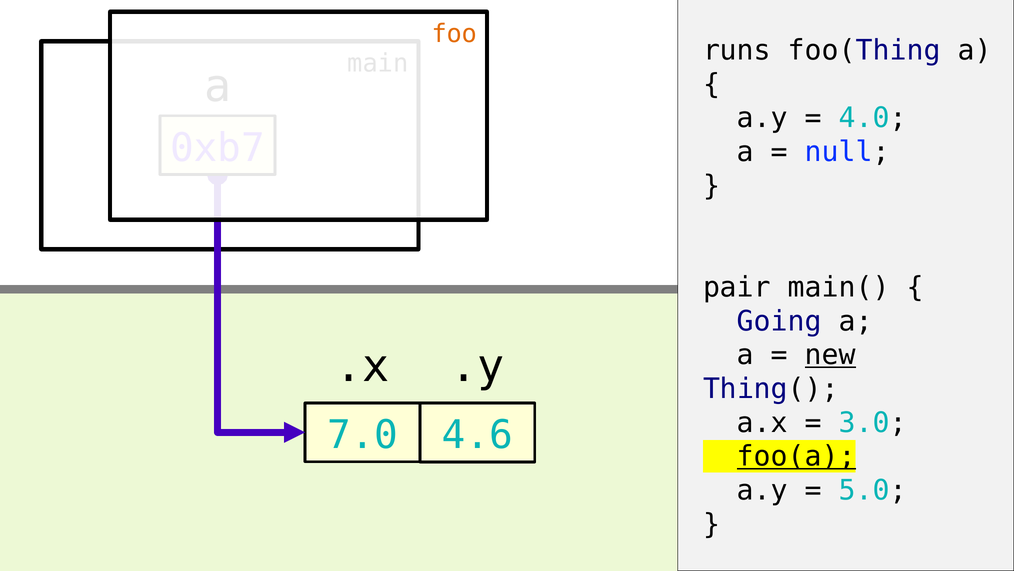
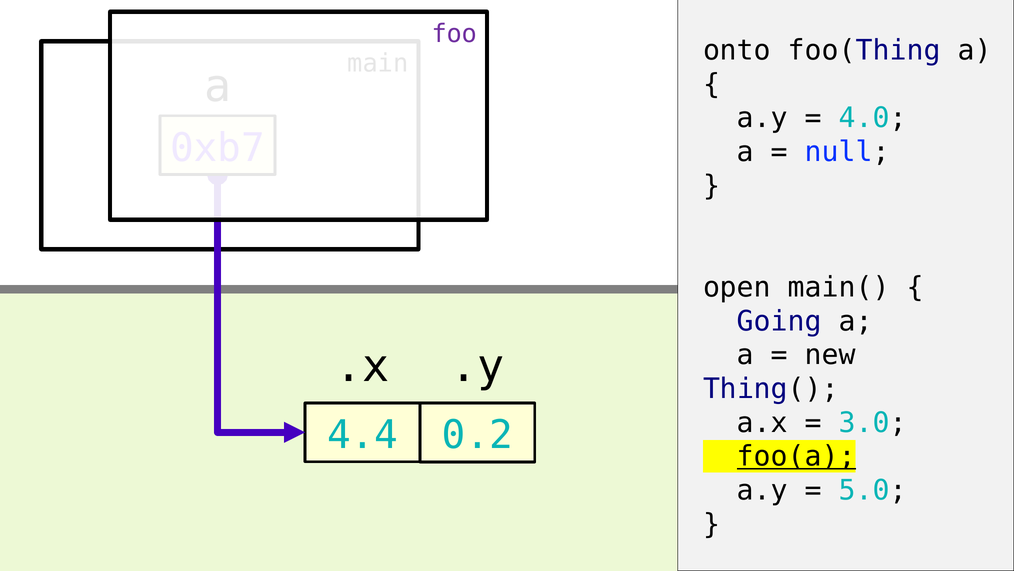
foo colour: orange -> purple (454, 34)
runs: runs -> onto (737, 50)
pair: pair -> open (737, 287)
new underline: present -> none (830, 355)
7.0: 7.0 -> 4.4 (363, 435)
4.6: 4.6 -> 0.2 (477, 435)
